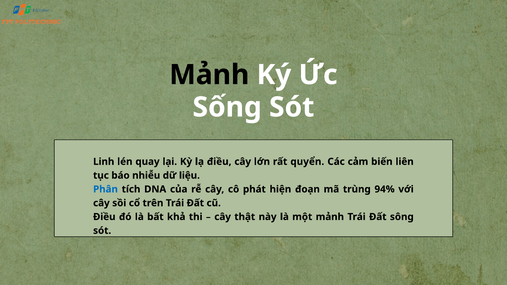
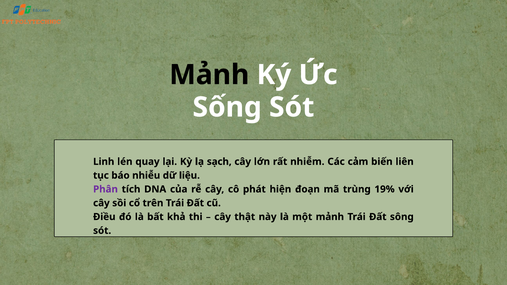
lạ điều: điều -> sạch (219, 162)
quyển: quyển -> nhiễm (307, 162)
Phân colour: blue -> purple (105, 189)
94%: 94% -> 19% (385, 189)
